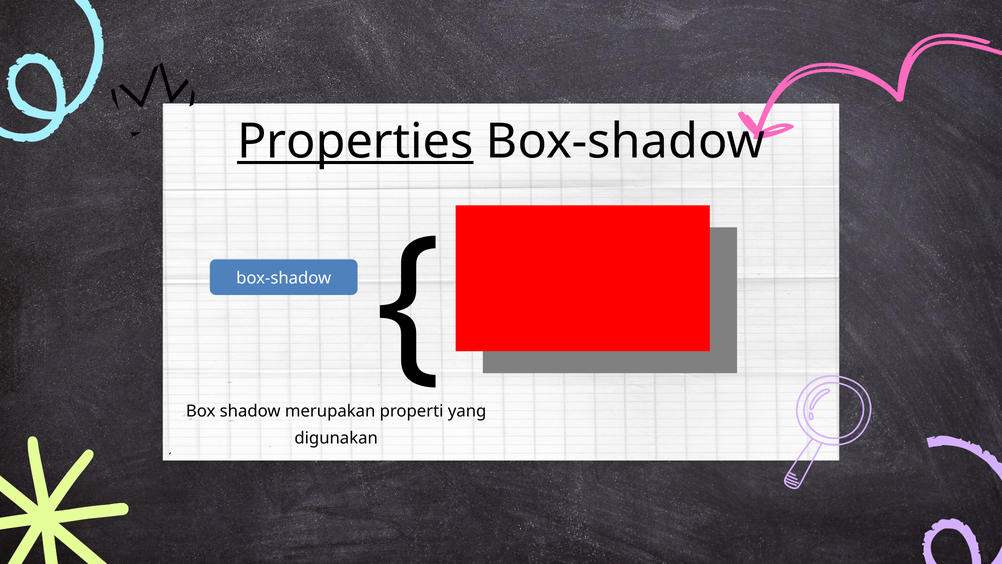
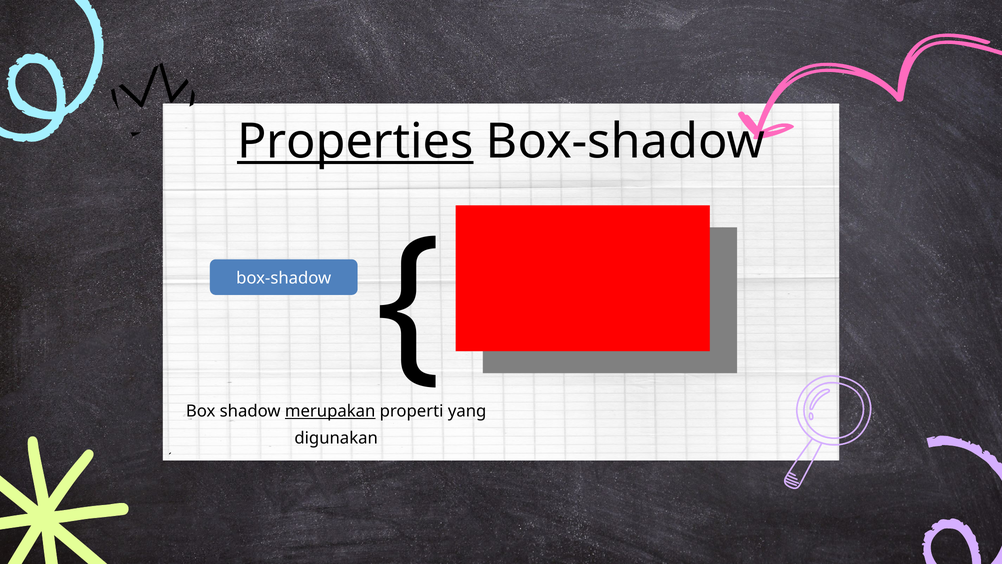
merupakan underline: none -> present (330, 411)
